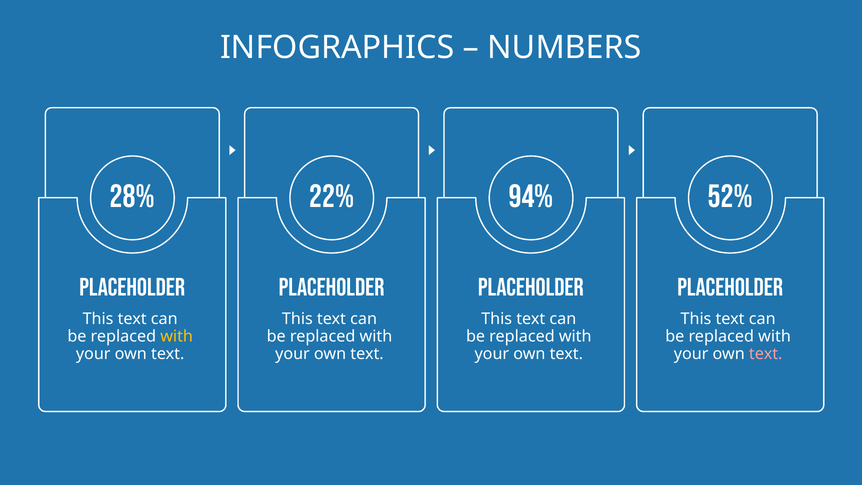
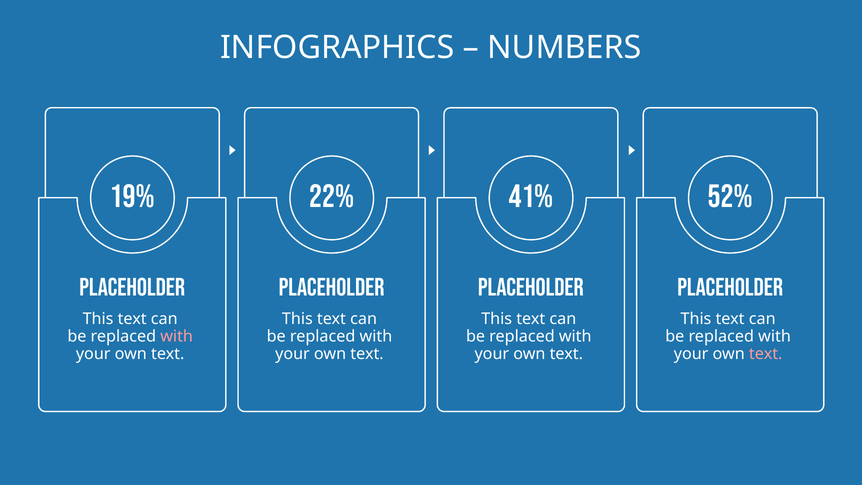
28%: 28% -> 19% (132, 196)
94%: 94% -> 41% (531, 196)
with colour: yellow -> pink (177, 336)
